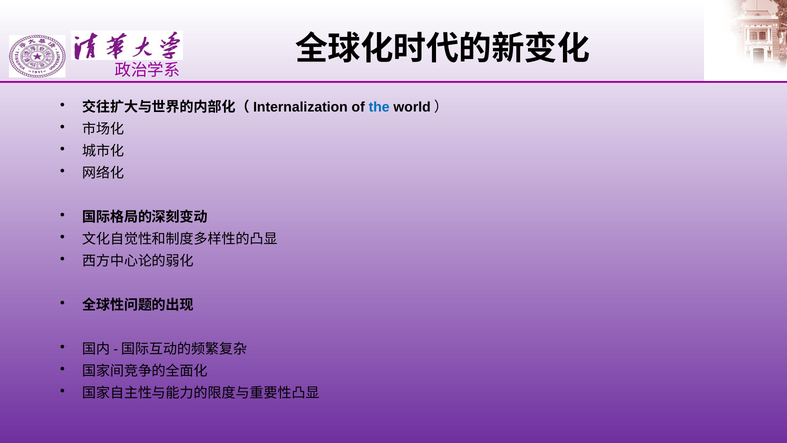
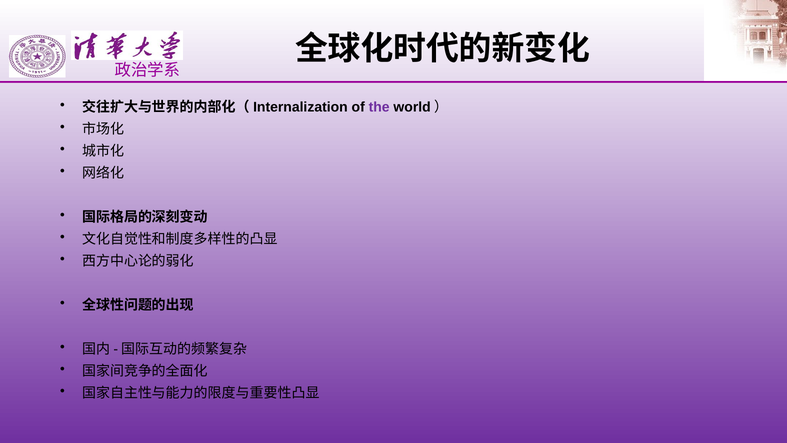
the colour: blue -> purple (379, 107)
